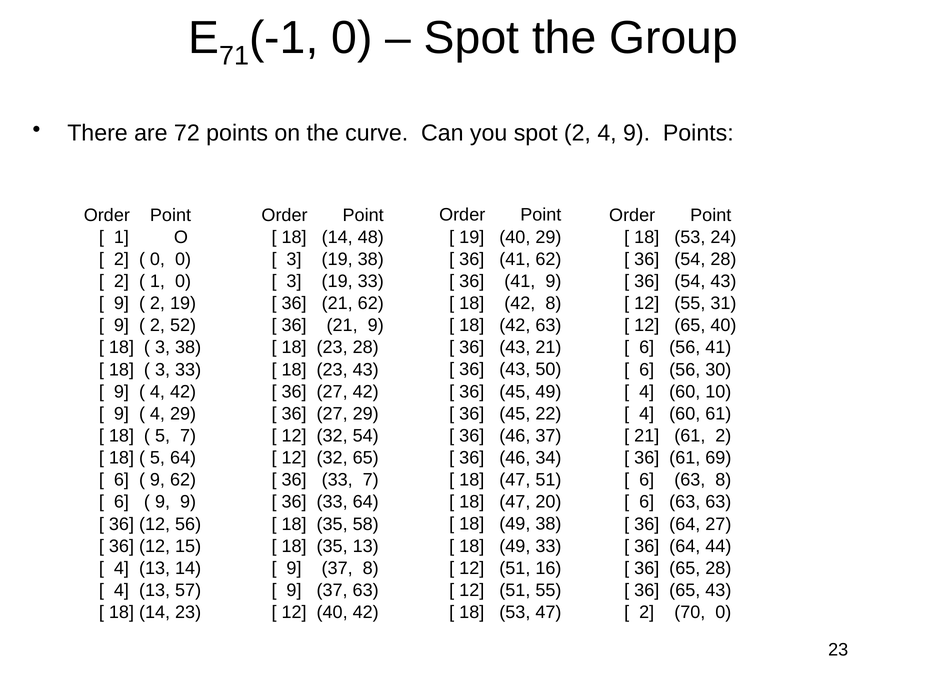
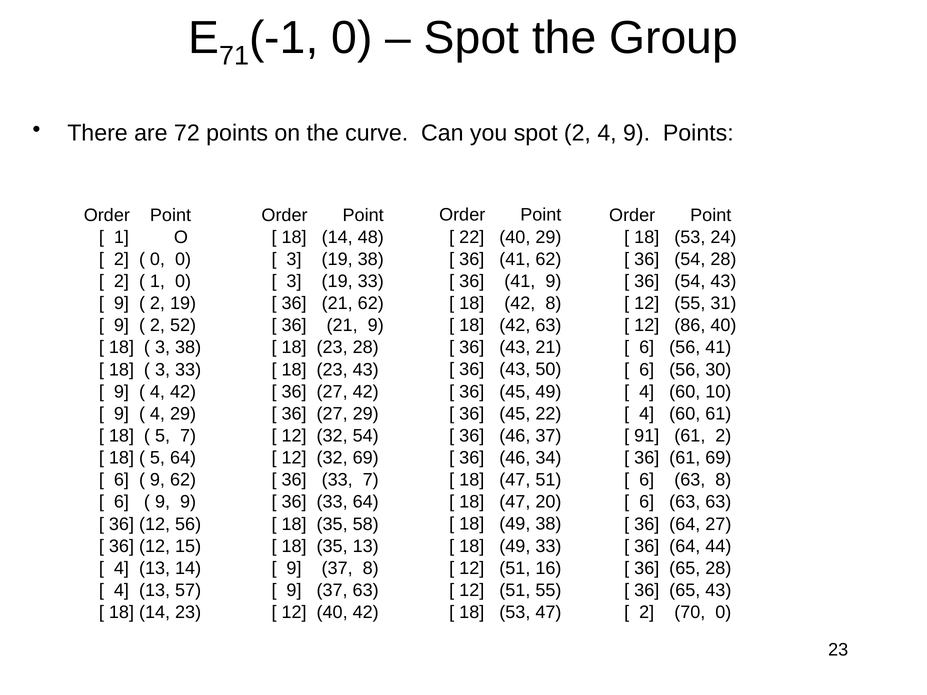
19: 19 -> 22 (472, 237)
12 65: 65 -> 86 (690, 326)
21: 21 -> 91 (647, 436)
32 65: 65 -> 69 (366, 458)
